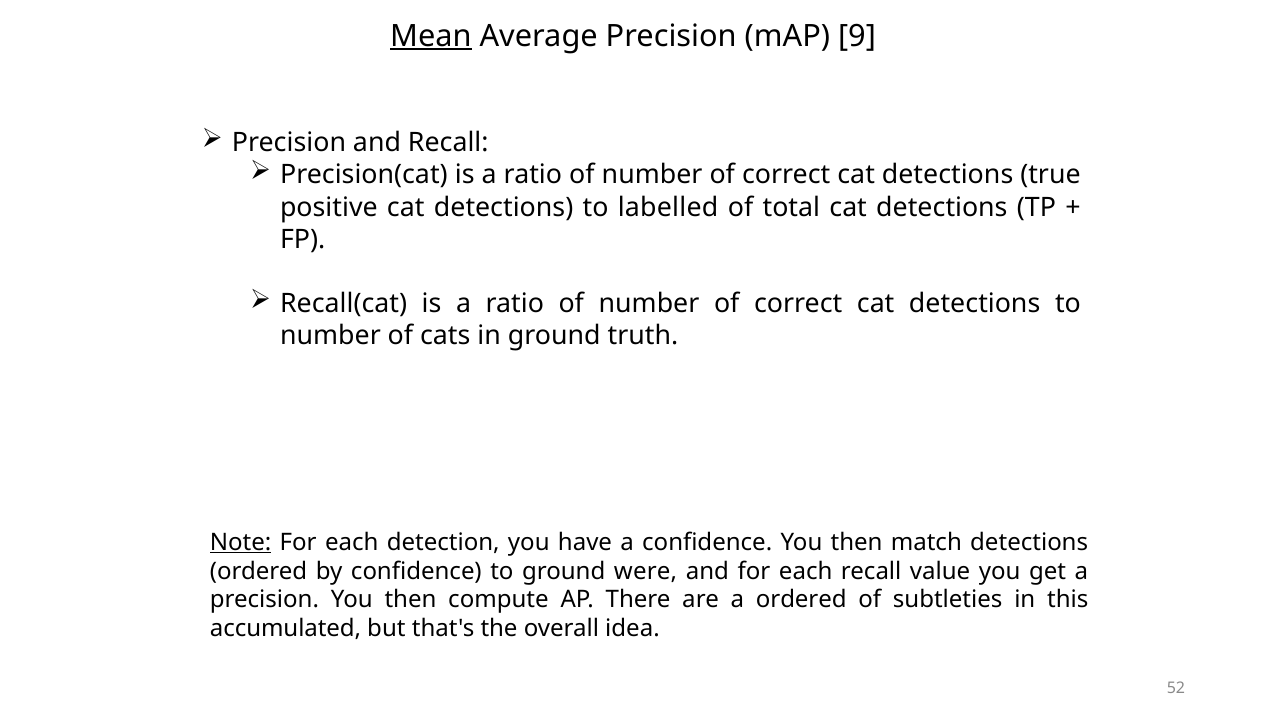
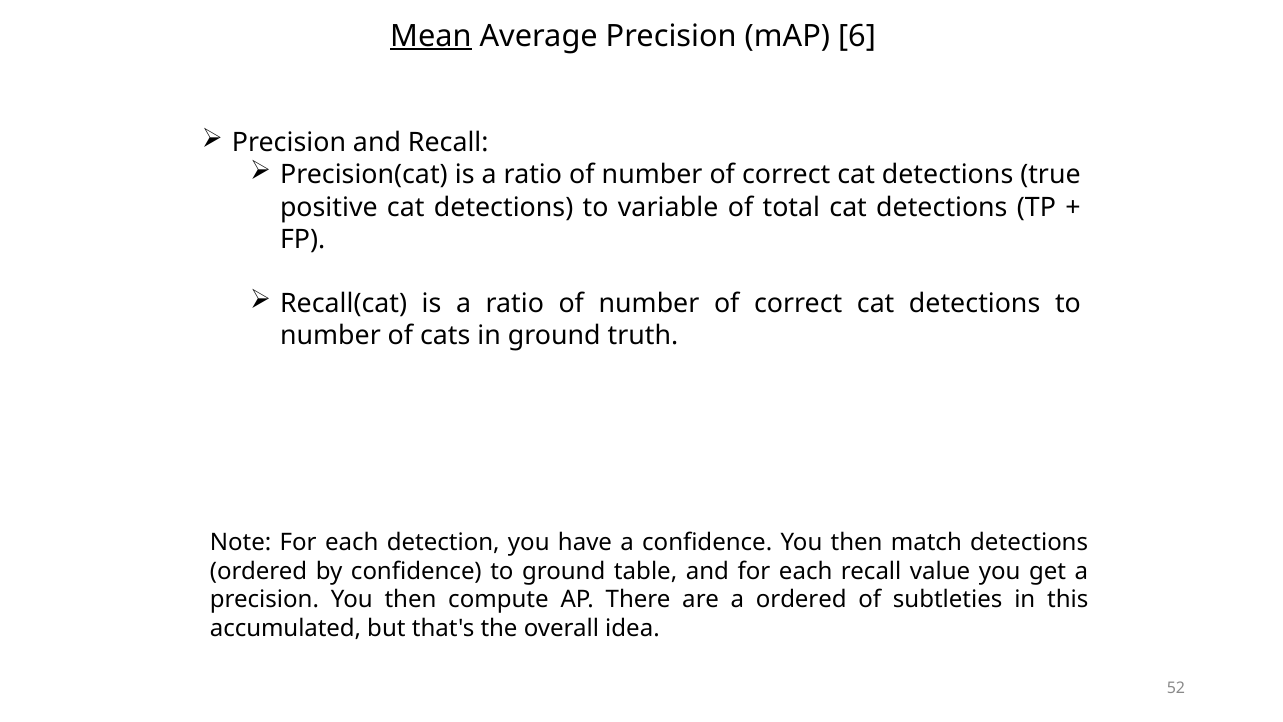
9: 9 -> 6 (857, 36)
labelled: labelled -> variable (668, 207)
Note underline: present -> none (241, 542)
were: were -> table (646, 571)
